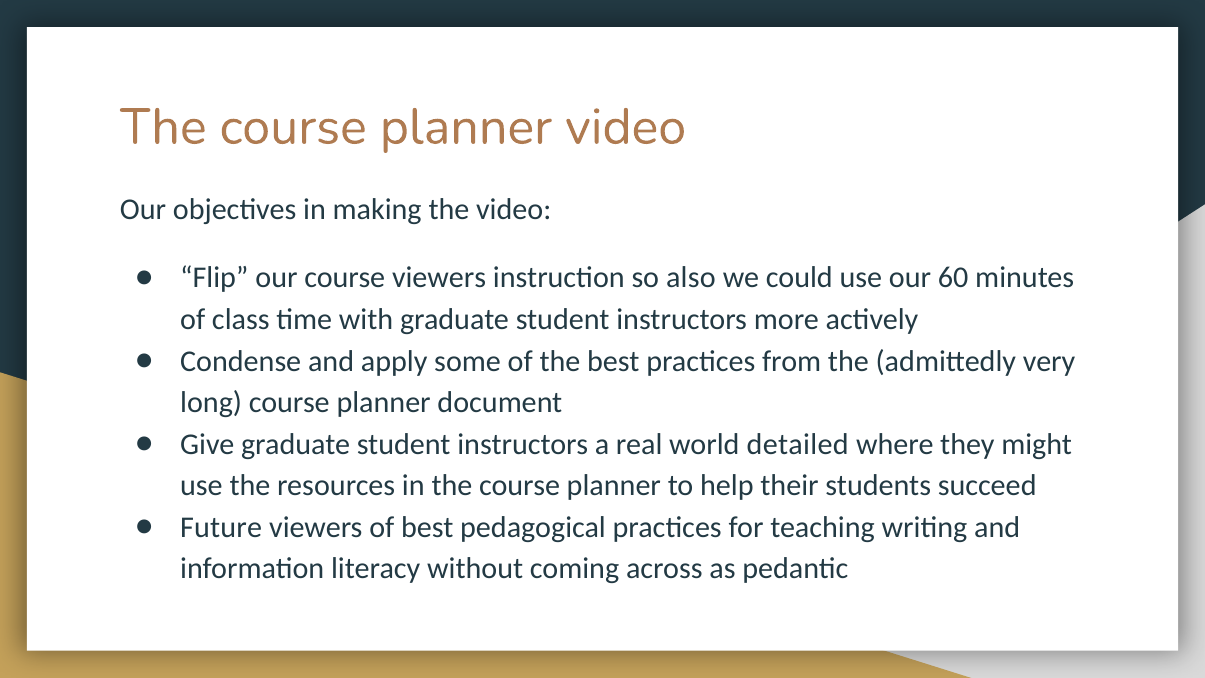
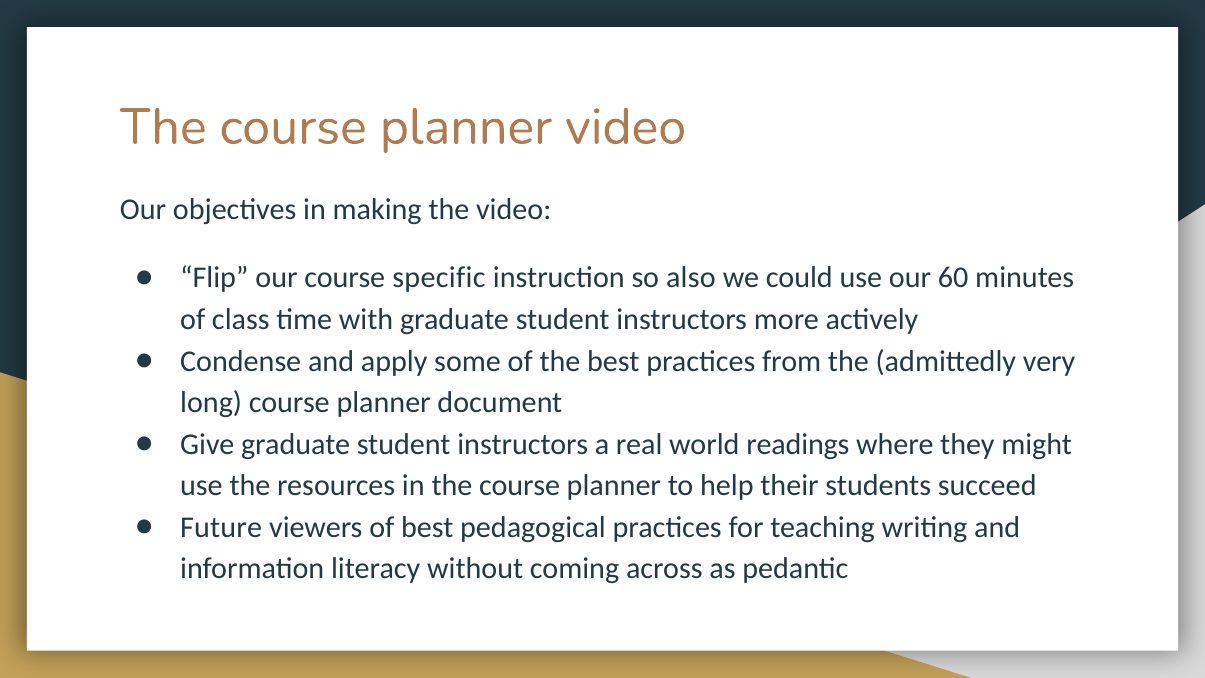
course viewers: viewers -> specific (439, 278)
detailed: detailed -> readings (798, 444)
